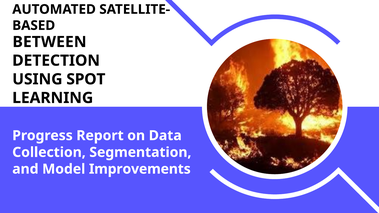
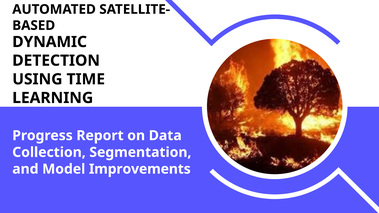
BETWEEN: BETWEEN -> DYNAMIC (50, 42)
SPOT: SPOT -> TIME (86, 79)
